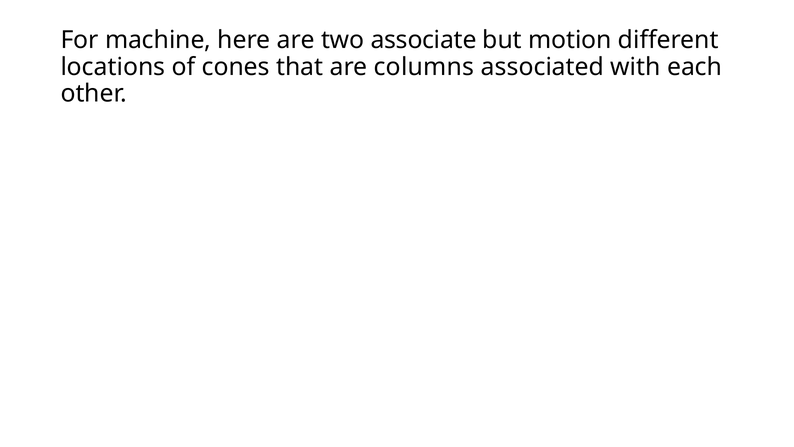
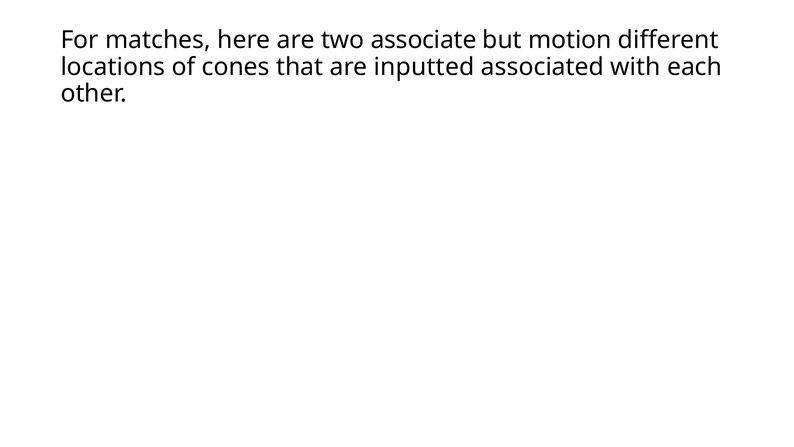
machine: machine -> matches (158, 40)
columns: columns -> inputted (424, 67)
